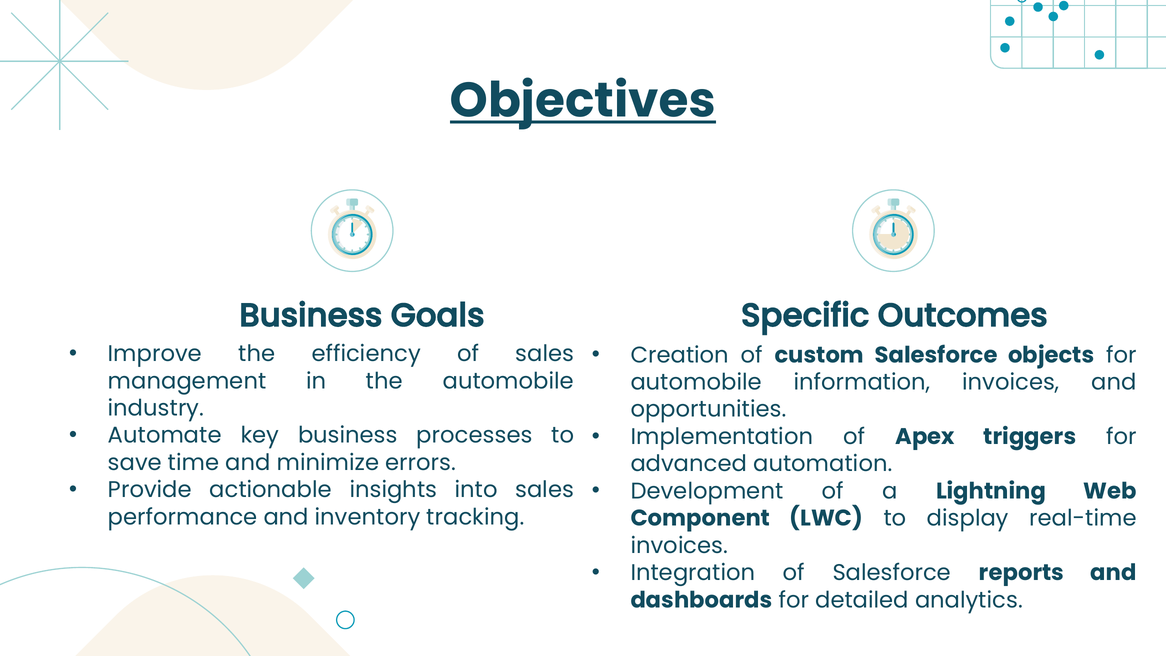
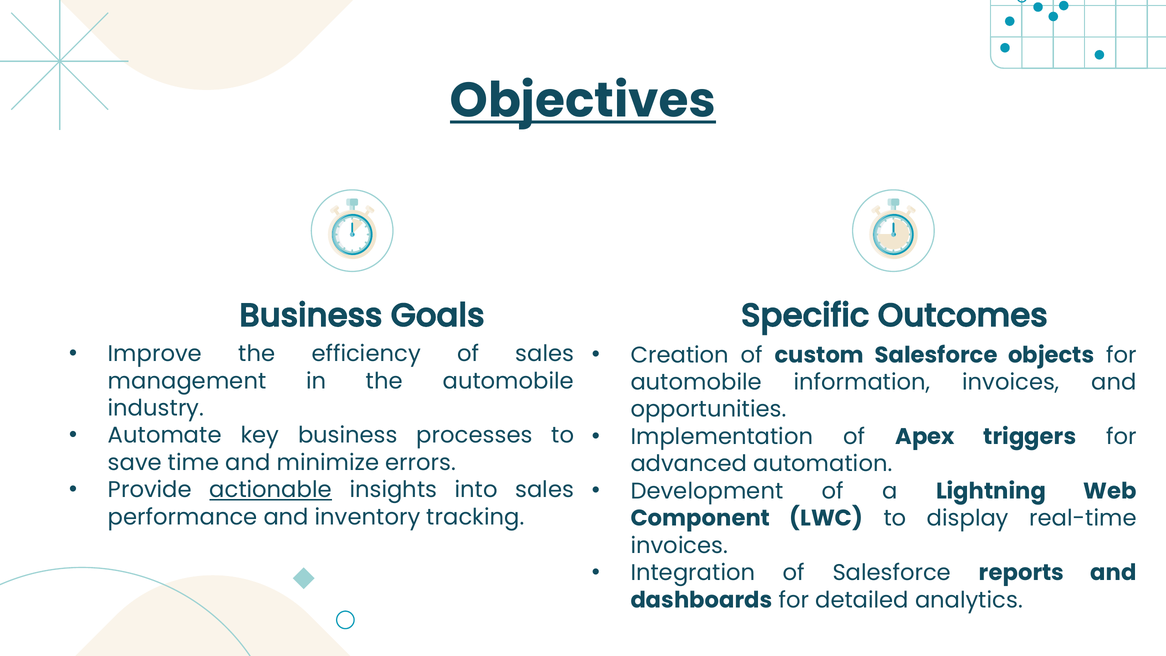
actionable underline: none -> present (271, 490)
